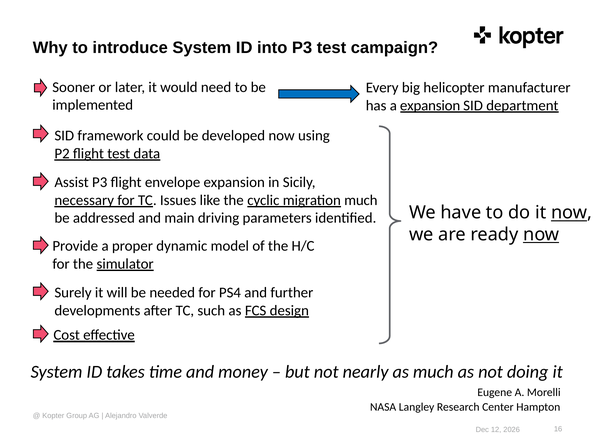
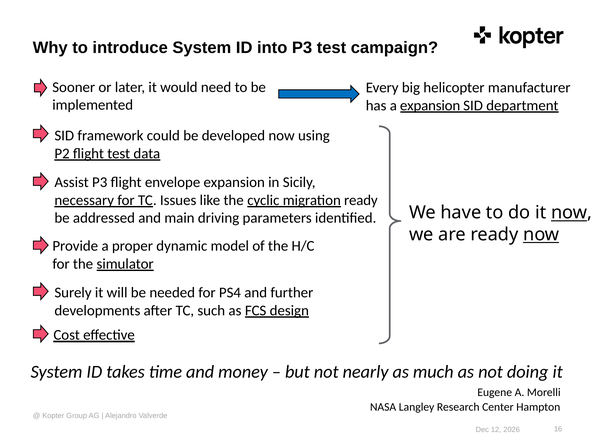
migration much: much -> ready (361, 200)
